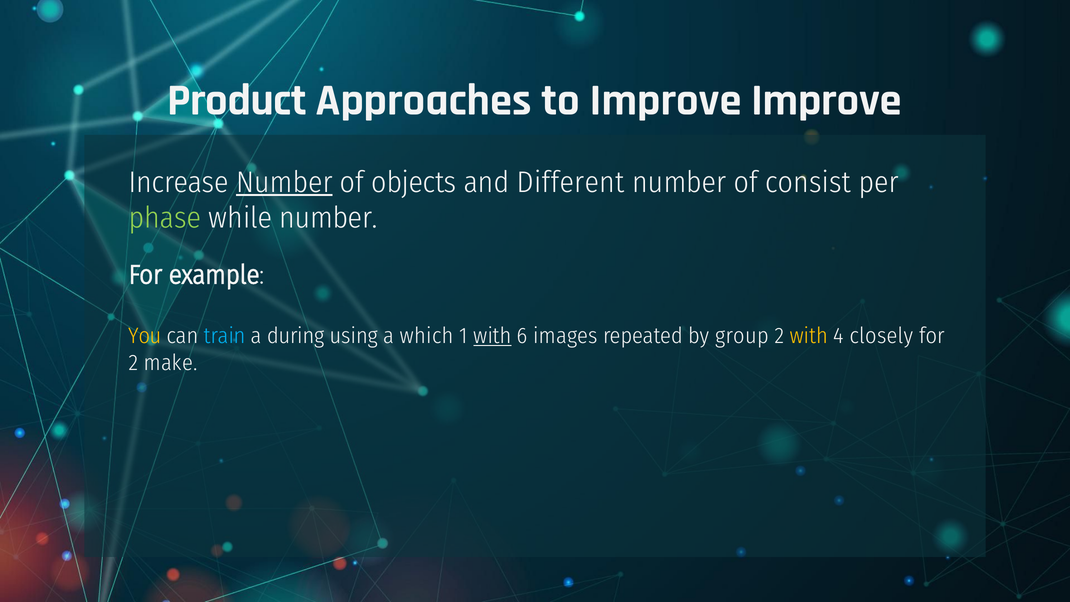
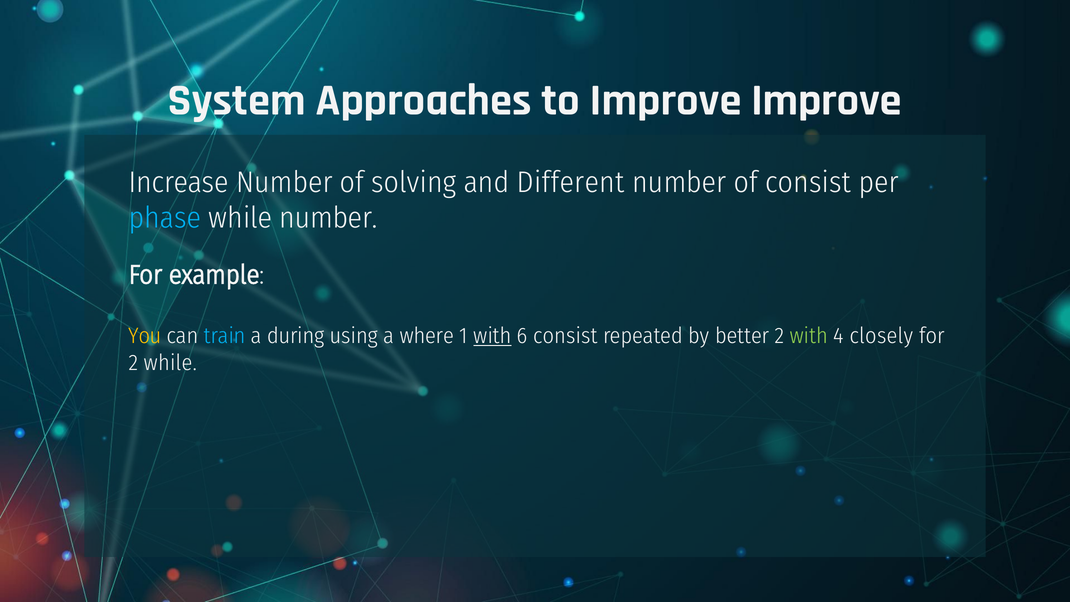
Product: Product -> System (237, 100)
Number underline: present -> none (284, 182)
objects: objects -> solving (414, 182)
phase colour: light green -> light blue (165, 218)
which: which -> where (427, 336)
6 images: images -> consist (565, 336)
group: group -> better (742, 336)
with colour: yellow -> light green (809, 336)
2 make: make -> while (171, 363)
